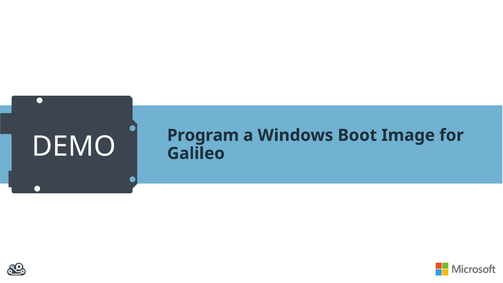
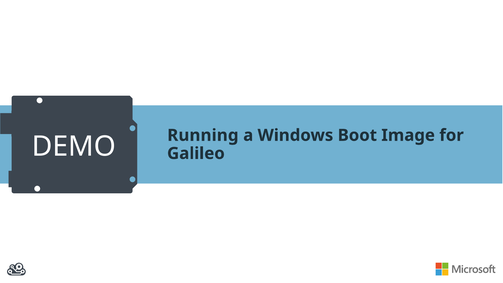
Program: Program -> Running (203, 135)
